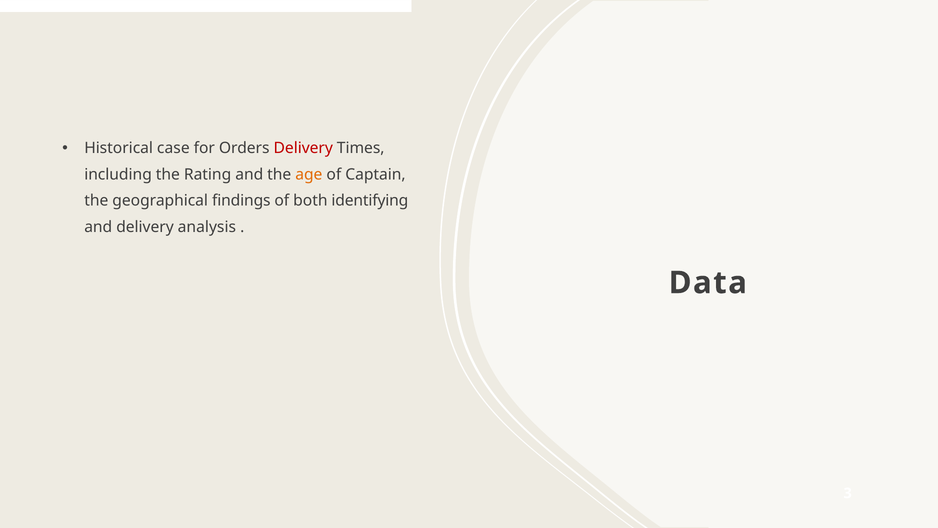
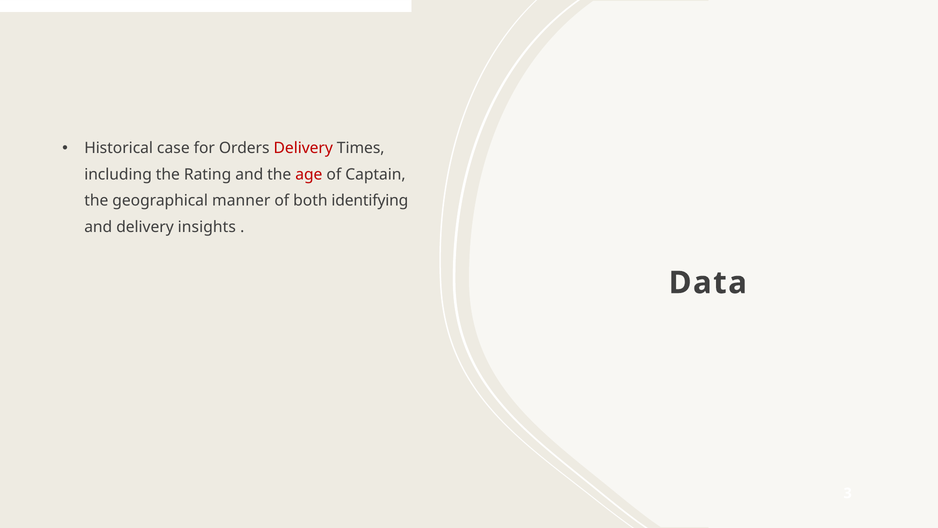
age colour: orange -> red (309, 174)
findings: findings -> manner (241, 201)
analysis: analysis -> insights (207, 227)
